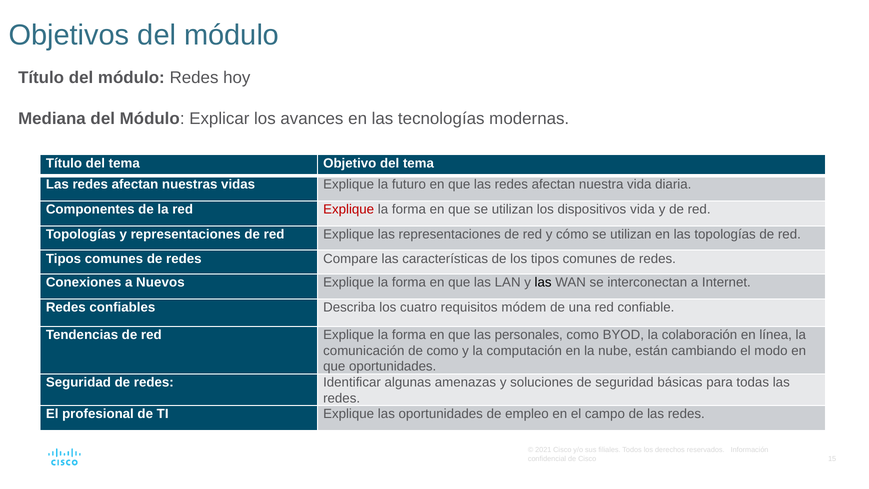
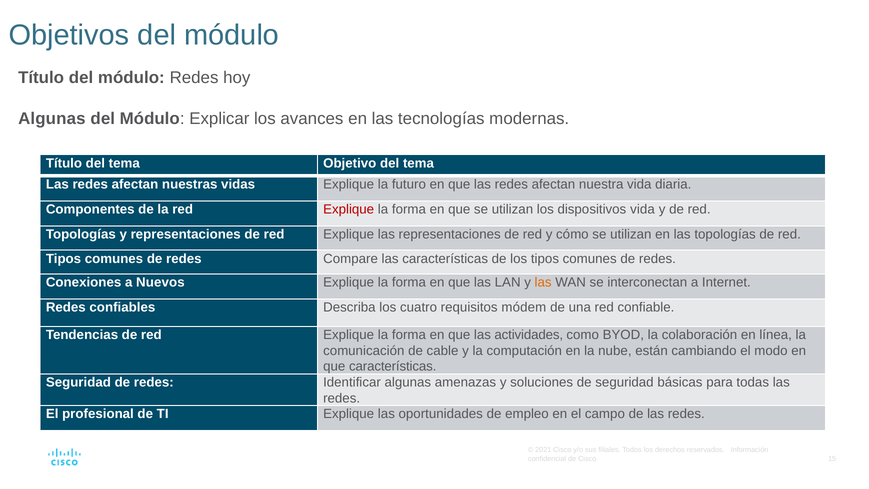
Mediana: Mediana -> Algunas (52, 118)
las colour: black -> orange (543, 282)
personales: personales -> actividades (529, 335)
de como: como -> cable (443, 351)
que oportunidades: oportunidades -> características (393, 366)
